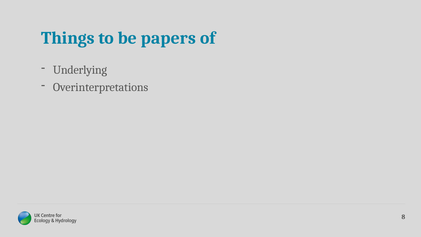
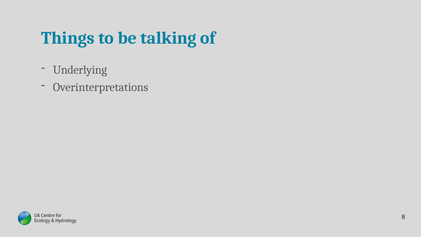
papers: papers -> talking (169, 38)
